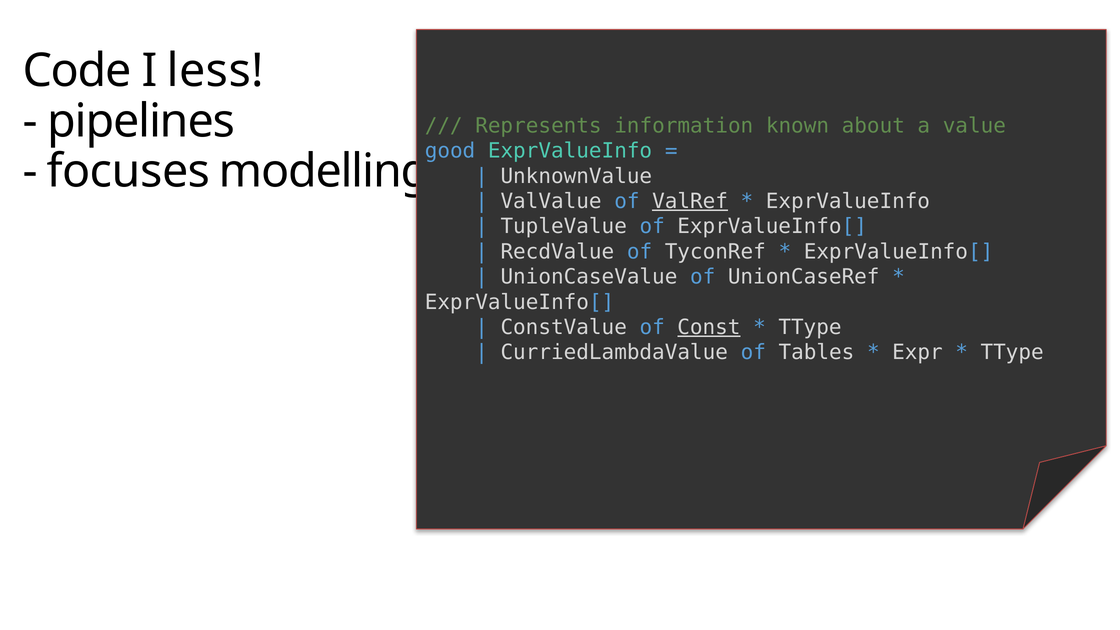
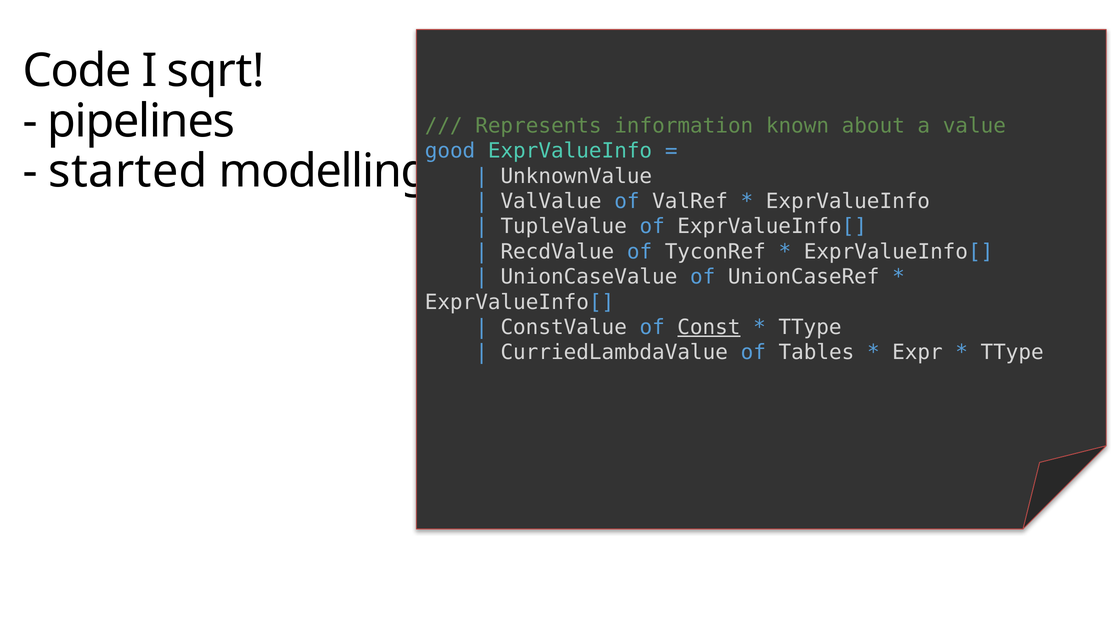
less: less -> sqrt (216, 71)
focuses: focuses -> started (128, 172)
ValRef underline: present -> none (690, 201)
